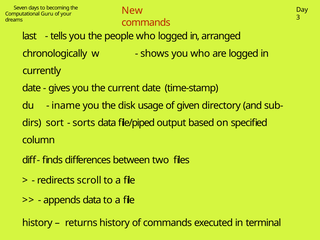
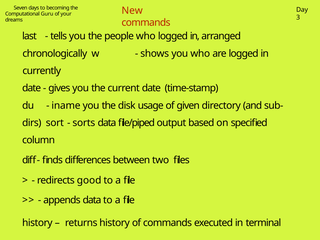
scroll: scroll -> good (89, 180)
